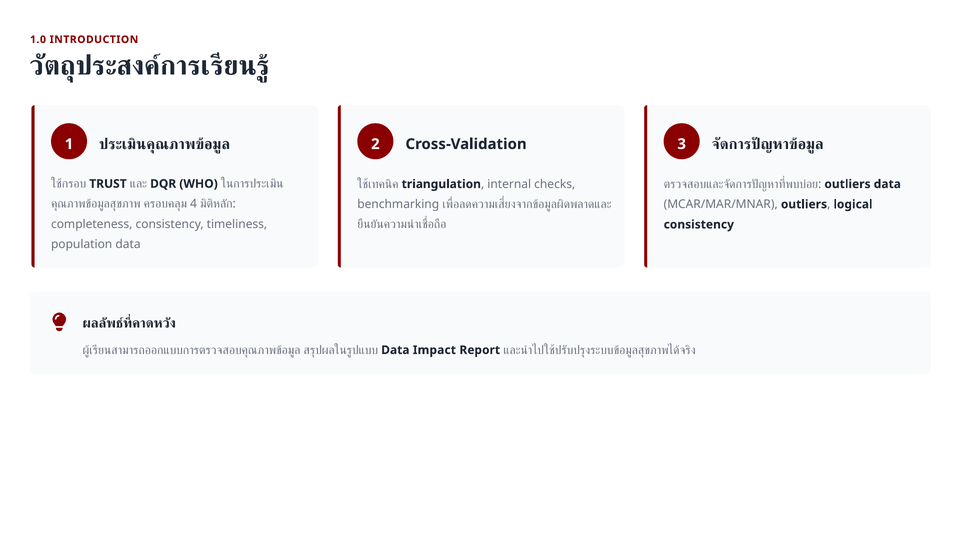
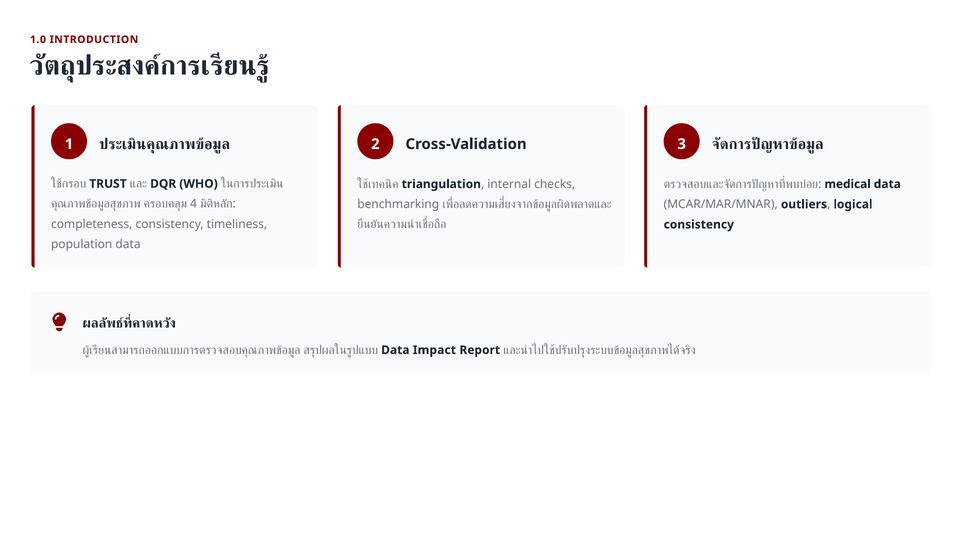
outliers: outliers -> medical (848, 184)
